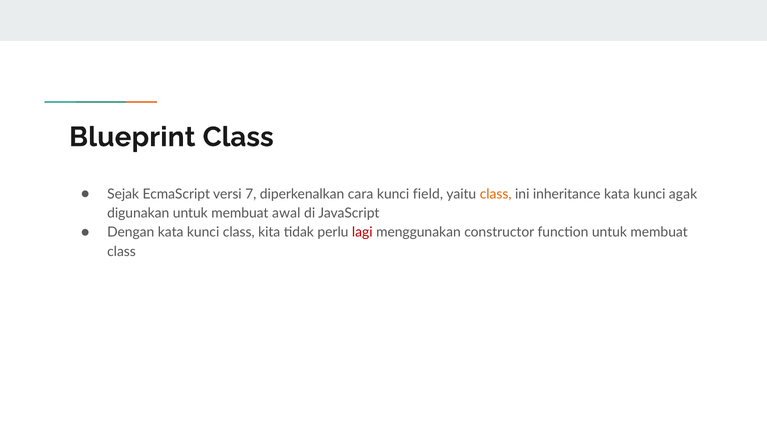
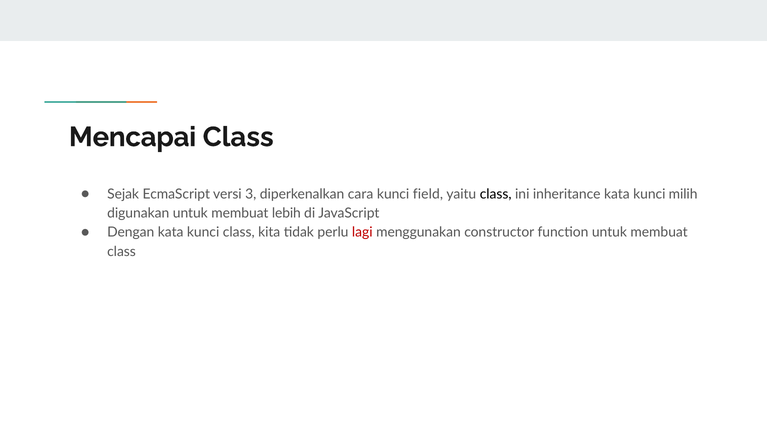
Blueprint: Blueprint -> Mencapai (133, 137)
7: 7 -> 3 (251, 194)
class colour: orange -> black (496, 194)
agak: agak -> milih (683, 194)
awal: awal -> lebih (286, 213)
